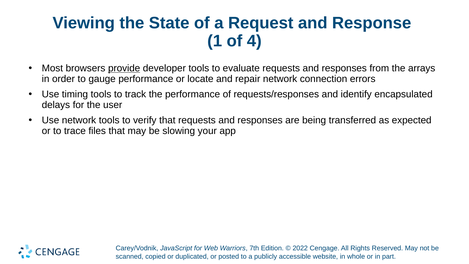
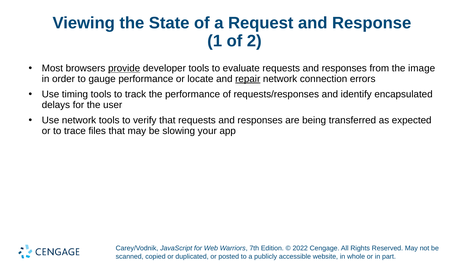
4: 4 -> 2 (254, 41)
arrays: arrays -> image (422, 68)
repair underline: none -> present (248, 79)
